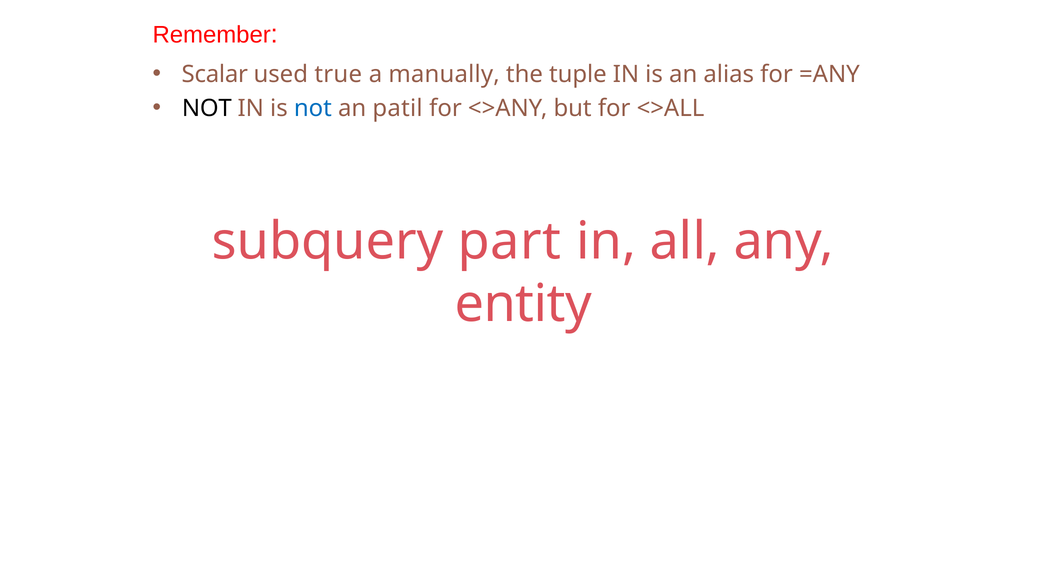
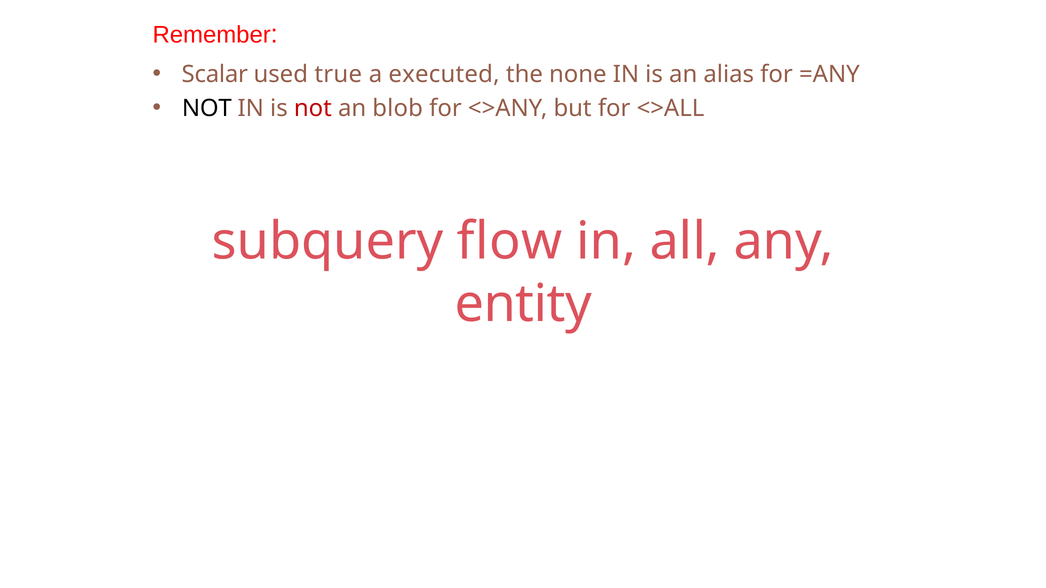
manually: manually -> executed (444, 74)
tuple: tuple -> none (578, 74)
not colour: blue -> red (313, 108)
patil: patil -> blob (398, 108)
part: part -> flow (510, 242)
